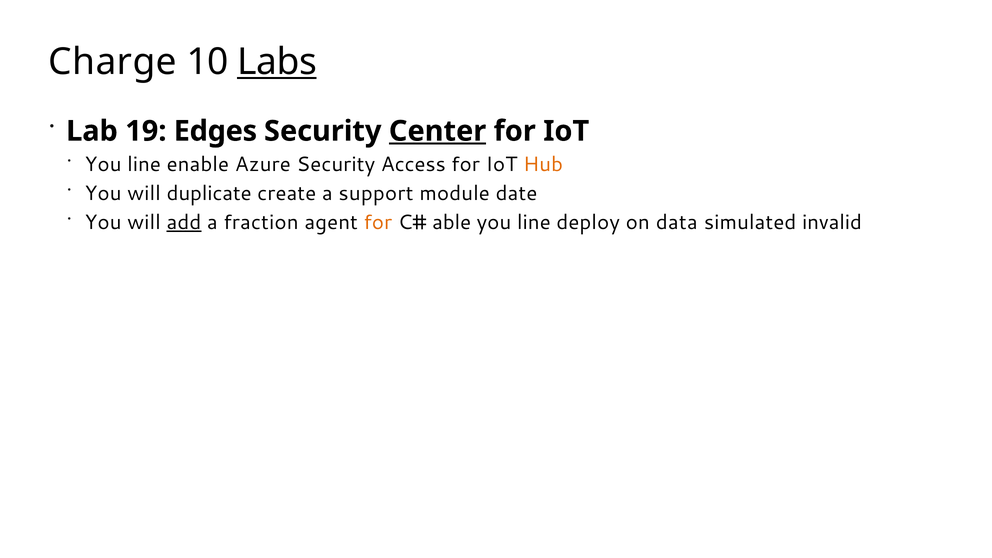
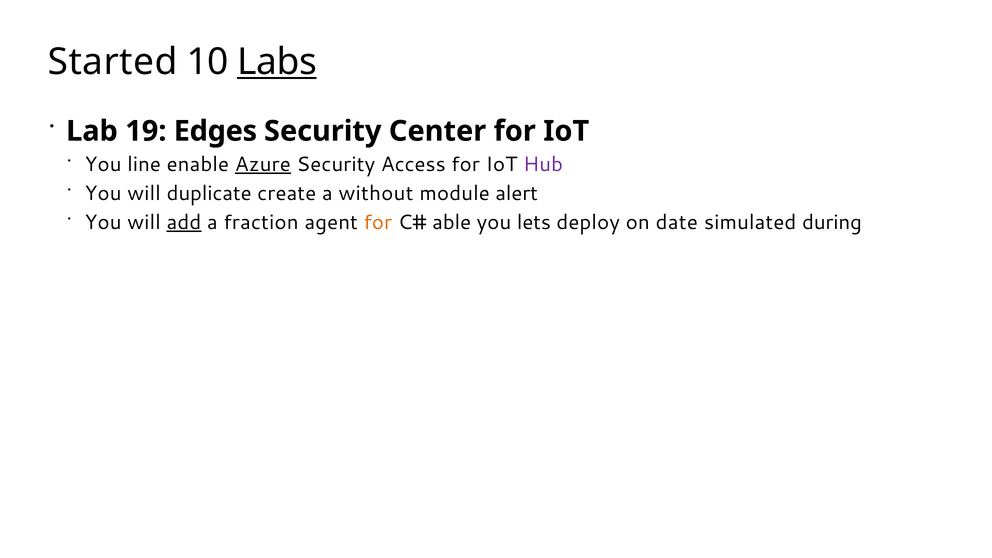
Charge: Charge -> Started (113, 62)
Center underline: present -> none (438, 131)
Azure underline: none -> present (263, 164)
Hub colour: orange -> purple (543, 164)
support: support -> without (376, 193)
date: date -> alert (517, 193)
line: line -> lets (534, 222)
data: data -> date (677, 222)
invalid: invalid -> during (832, 222)
